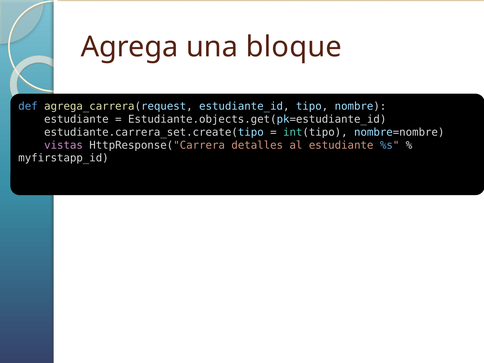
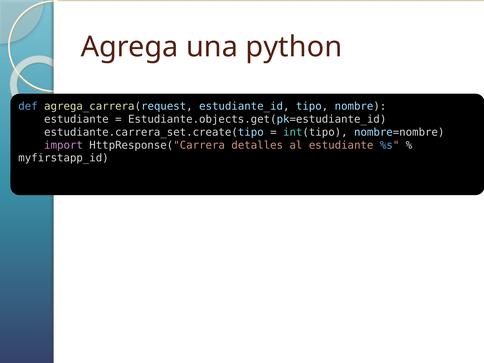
bloque: bloque -> python (294, 47)
vistas: vistas -> import (64, 145)
